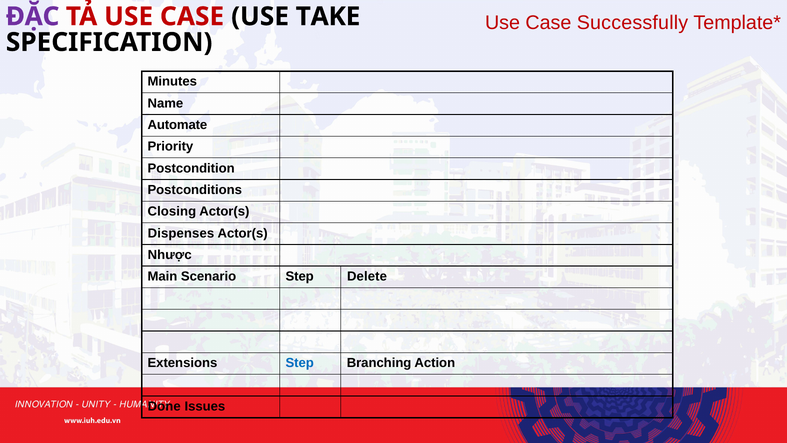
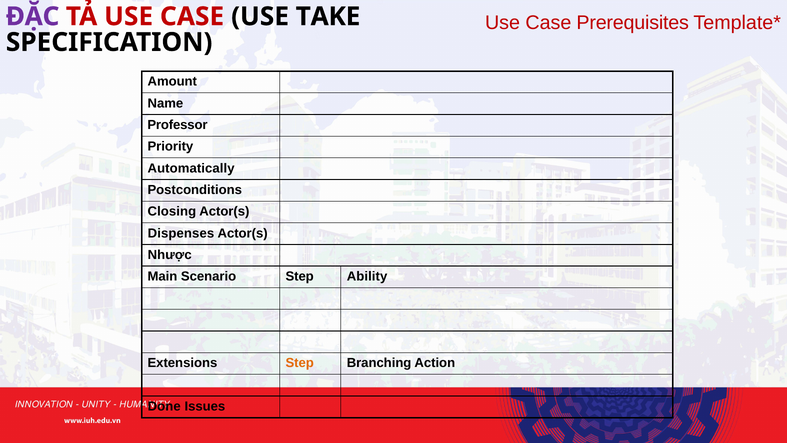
Successfully: Successfully -> Prerequisites (633, 23)
Minutes: Minutes -> Amount (172, 82)
Automate: Automate -> Professor (177, 125)
Postcondition: Postcondition -> Automatically (191, 168)
Delete: Delete -> Ability (367, 276)
Step colour: blue -> orange (300, 363)
